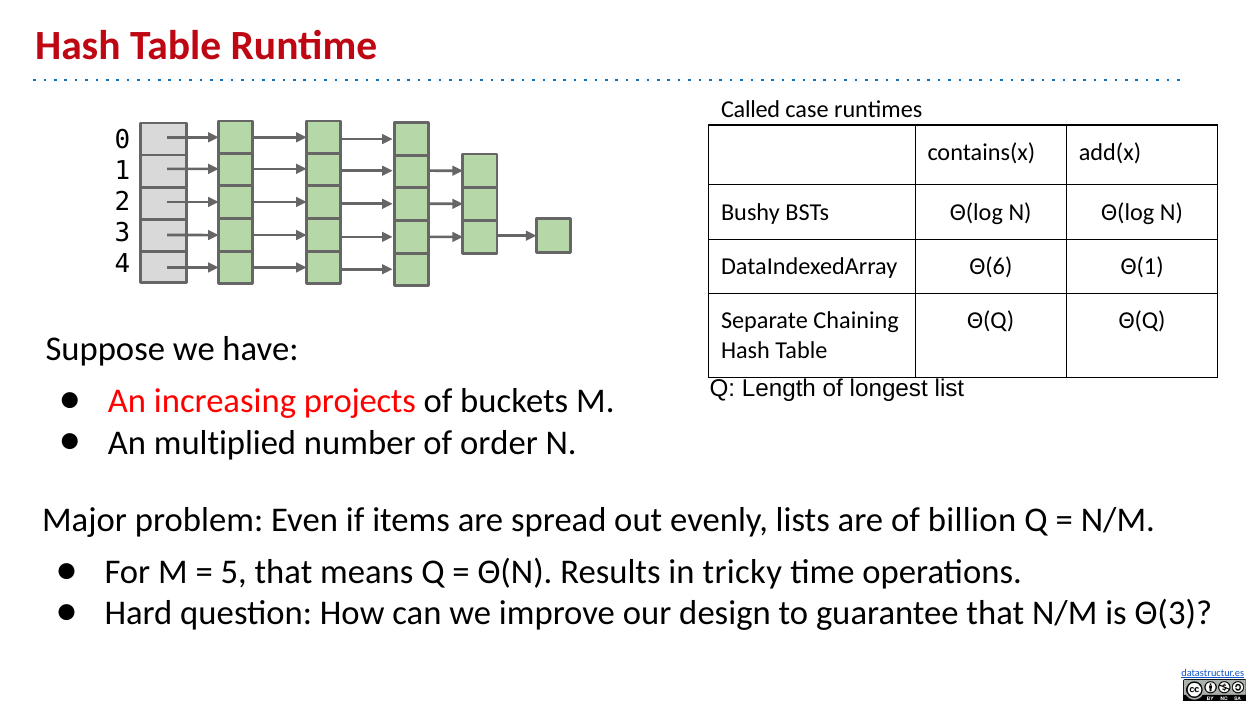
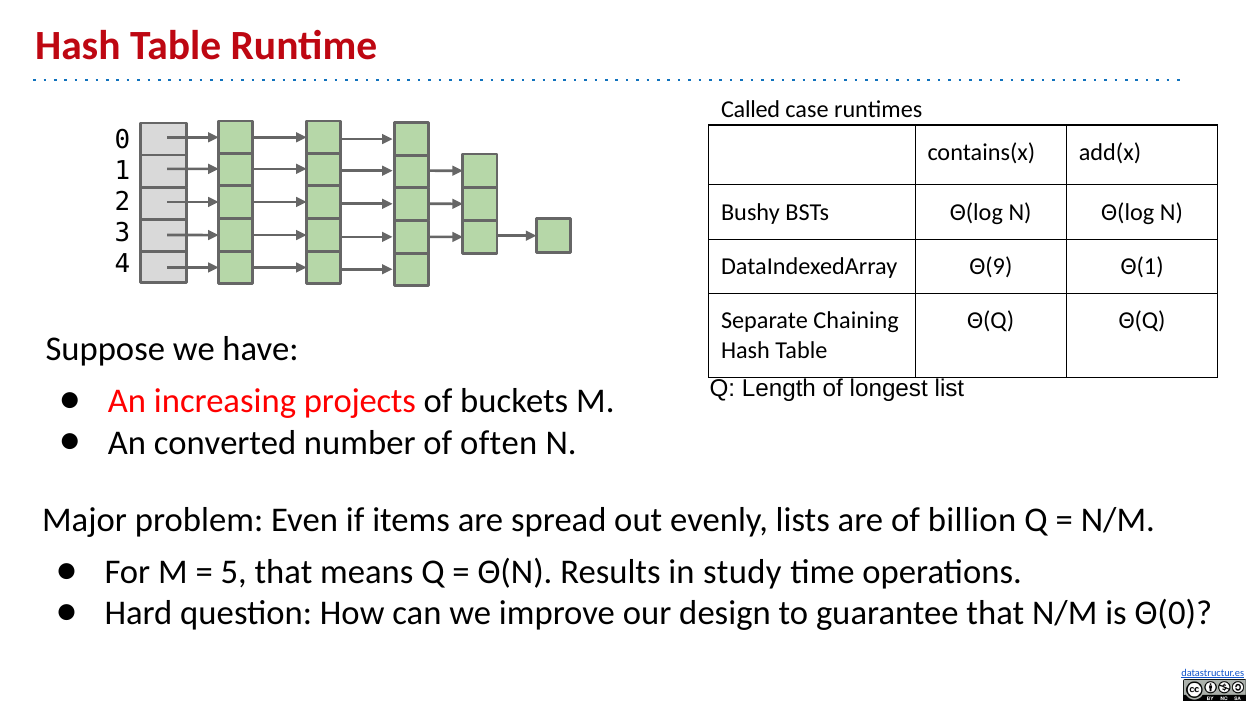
Θ(6: Θ(6 -> Θ(9 (991, 267)
multiplied: multiplied -> converted (225, 443)
order: order -> often (499, 443)
tricky: tricky -> study (742, 572)
Θ(3: Θ(3 -> Θ(0 (1173, 613)
